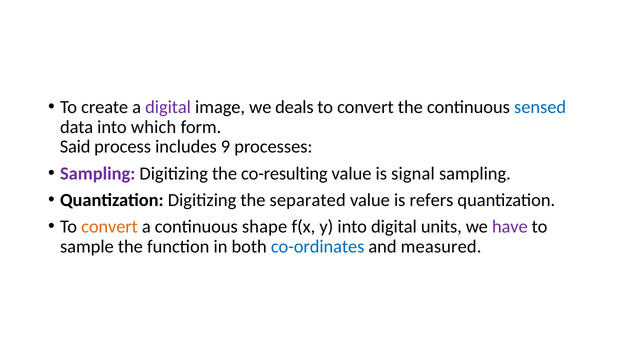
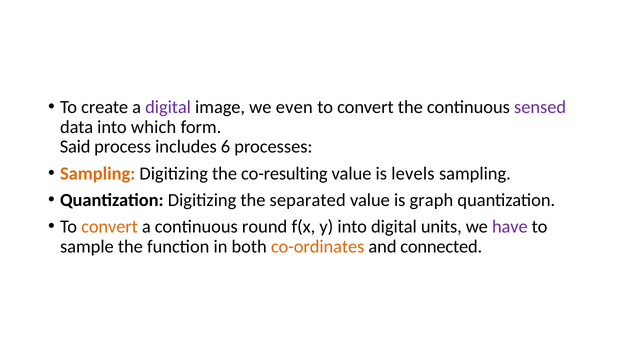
deals: deals -> even (294, 107)
sensed colour: blue -> purple (540, 107)
9: 9 -> 6 (226, 147)
Sampling colour: purple -> orange (98, 173)
signal: signal -> levels (413, 173)
refers: refers -> graph (431, 200)
shape: shape -> round (265, 226)
co-ordinates colour: blue -> orange (318, 246)
measured: measured -> connected (441, 246)
